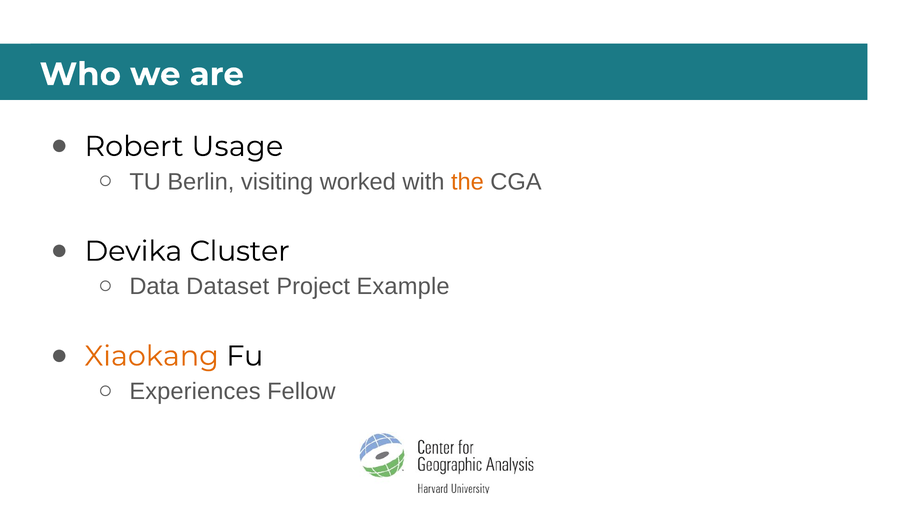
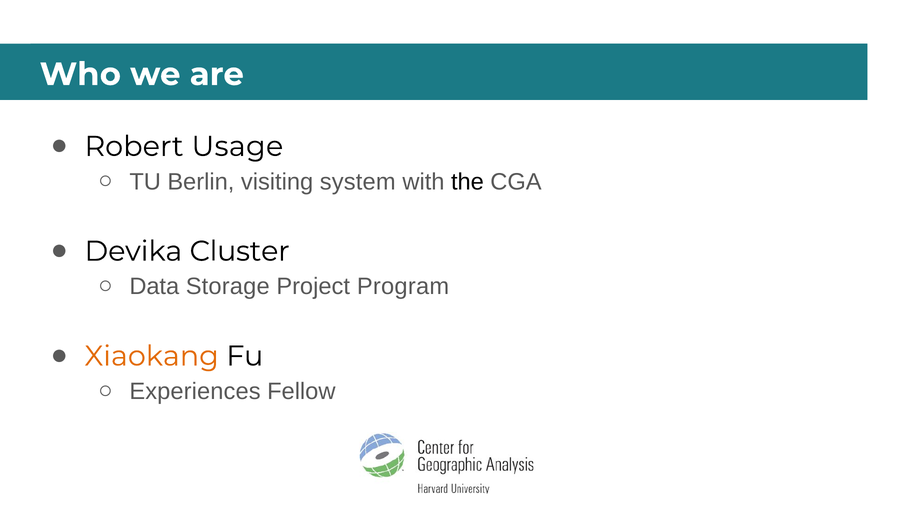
worked: worked -> system (358, 182)
the colour: orange -> black (467, 182)
Dataset: Dataset -> Storage (228, 287)
Example: Example -> Program (403, 287)
